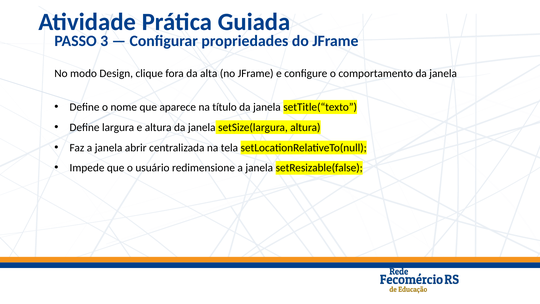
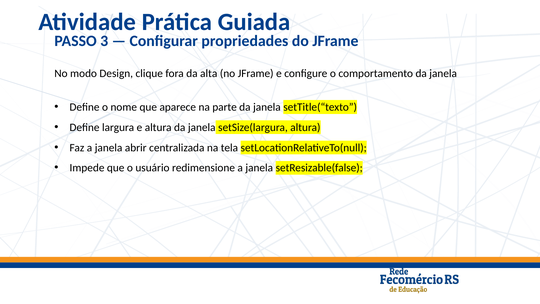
título: título -> parte (225, 107)
